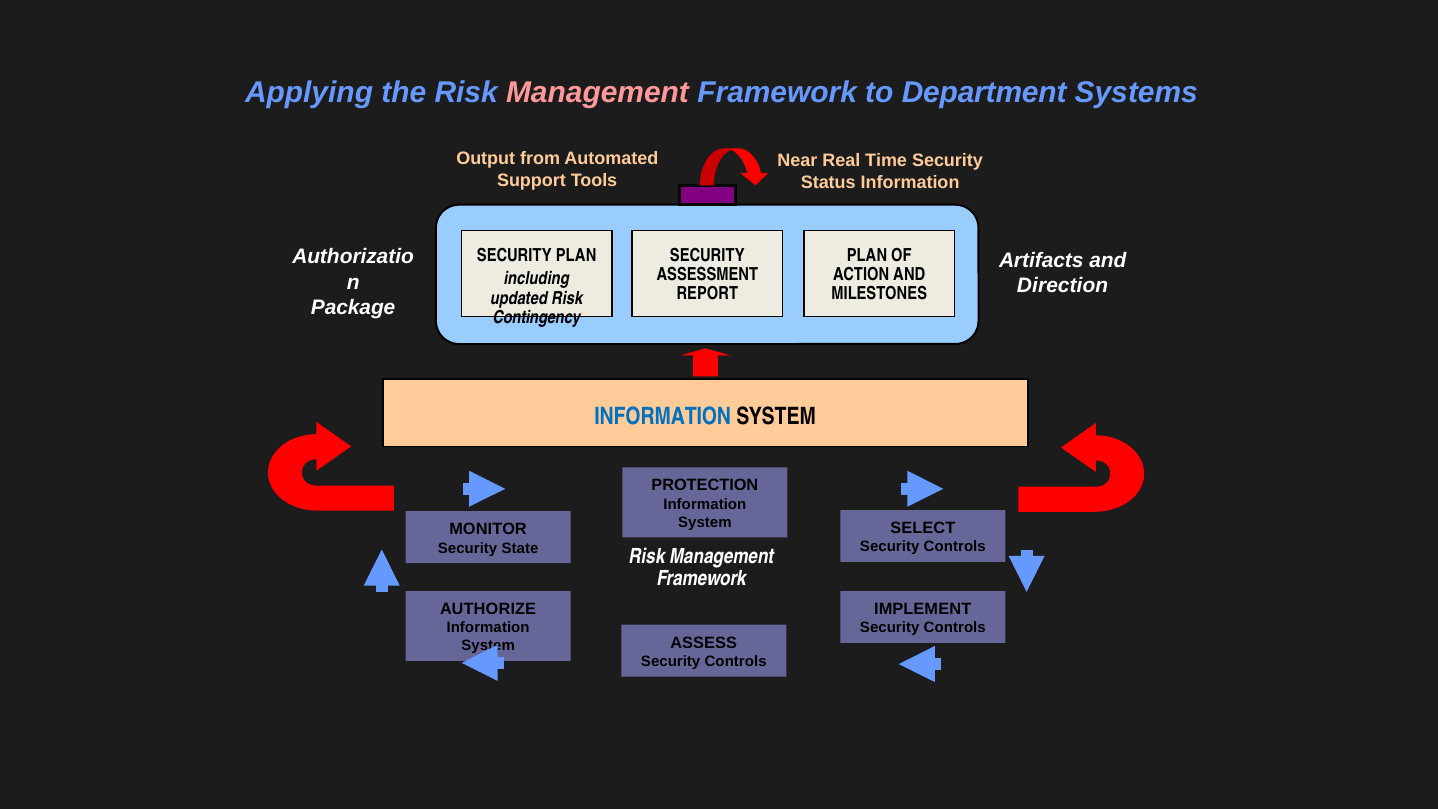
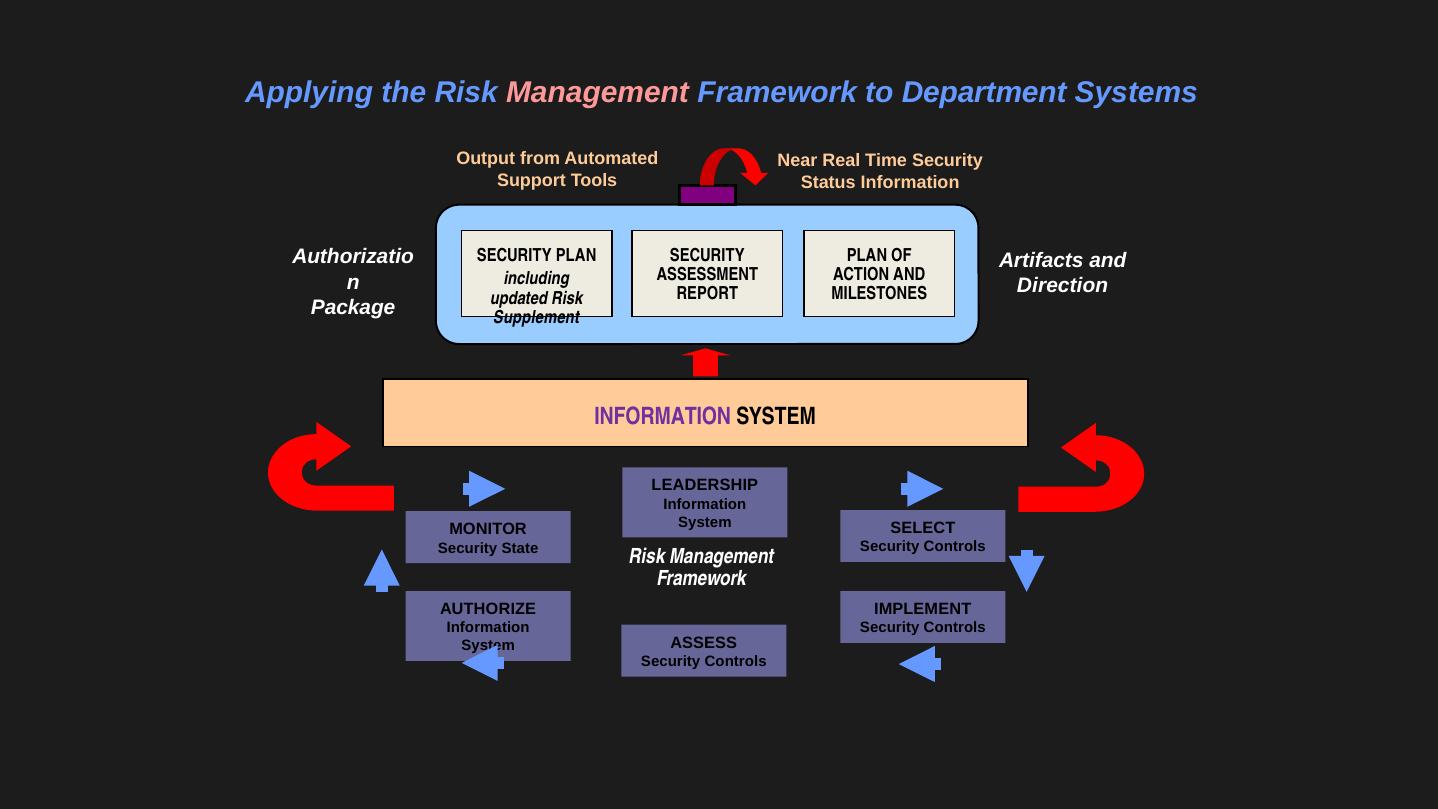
Contingency: Contingency -> Supplement (537, 318)
INFORMATION colour: blue -> purple (663, 417)
PROTECTION: PROTECTION -> LEADERSHIP (705, 486)
